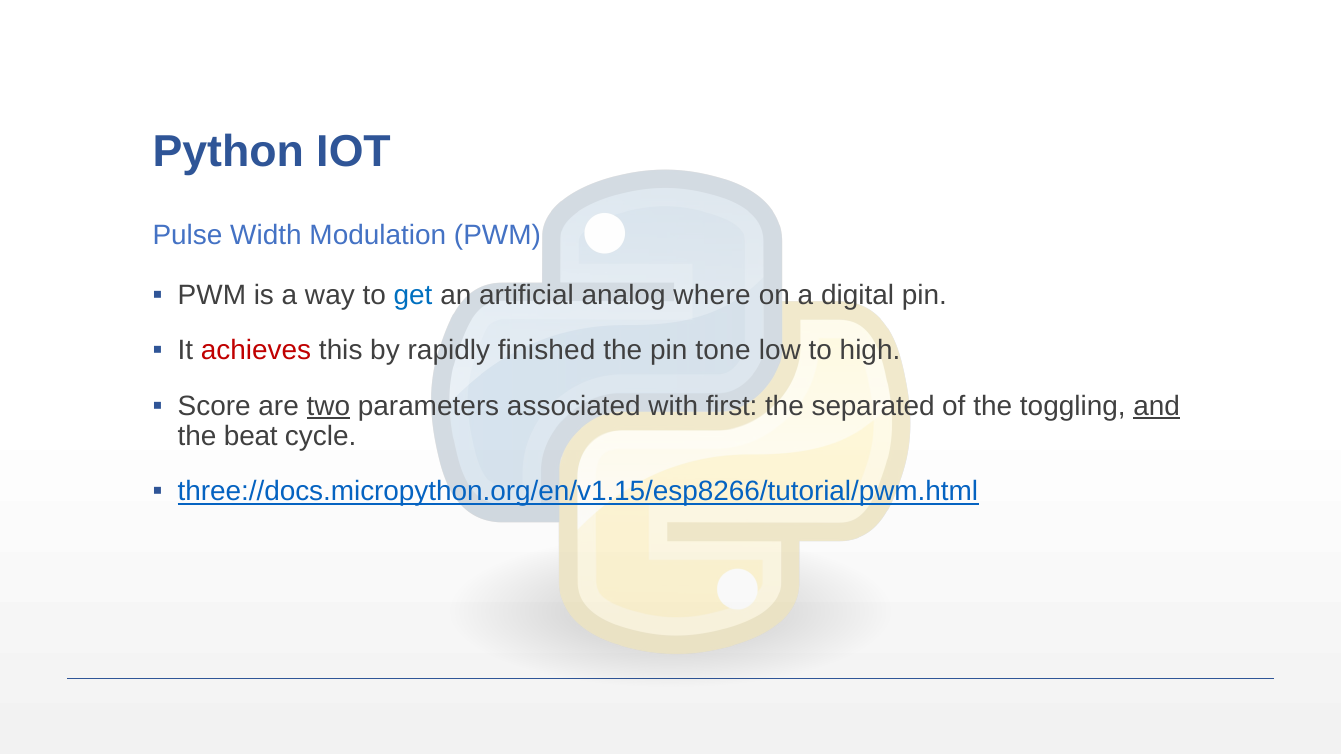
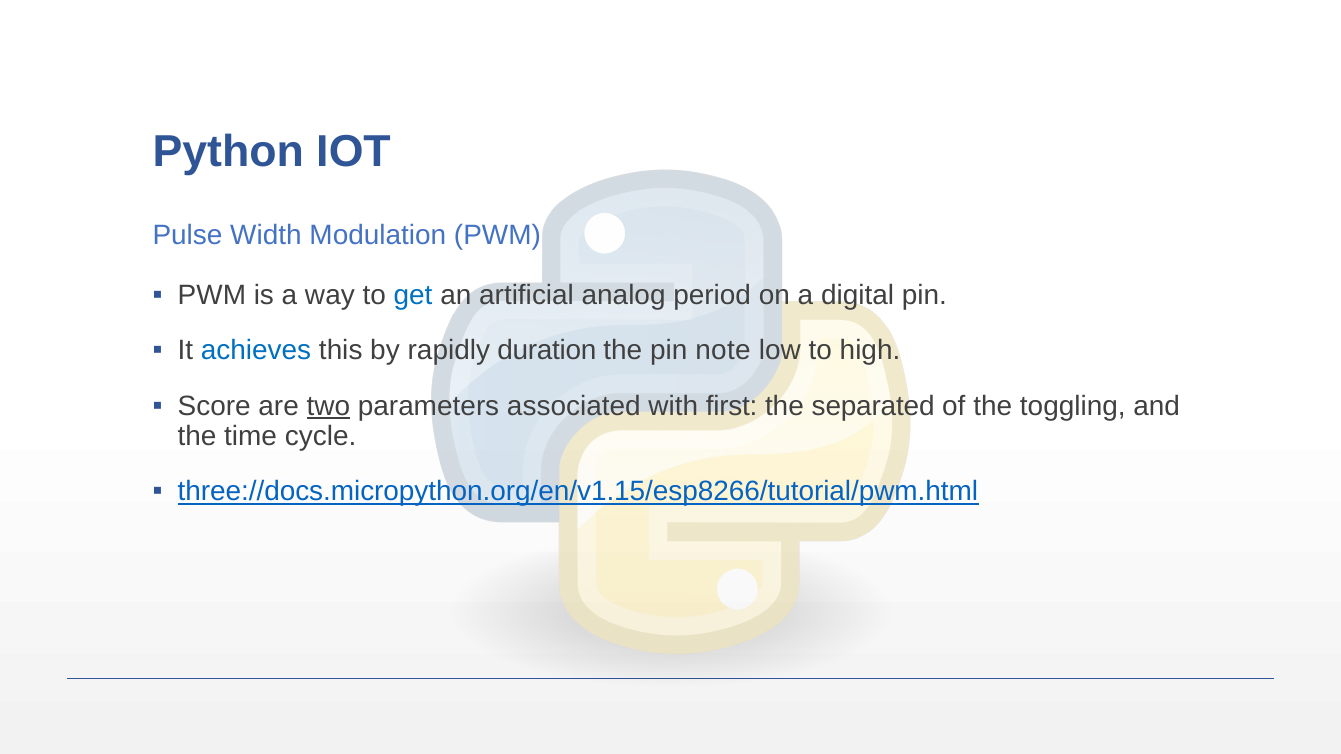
where: where -> period (712, 295)
achieves colour: red -> blue (256, 351)
finished: finished -> duration (547, 351)
tone: tone -> note (723, 351)
and underline: present -> none (1157, 406)
beat: beat -> time (251, 436)
